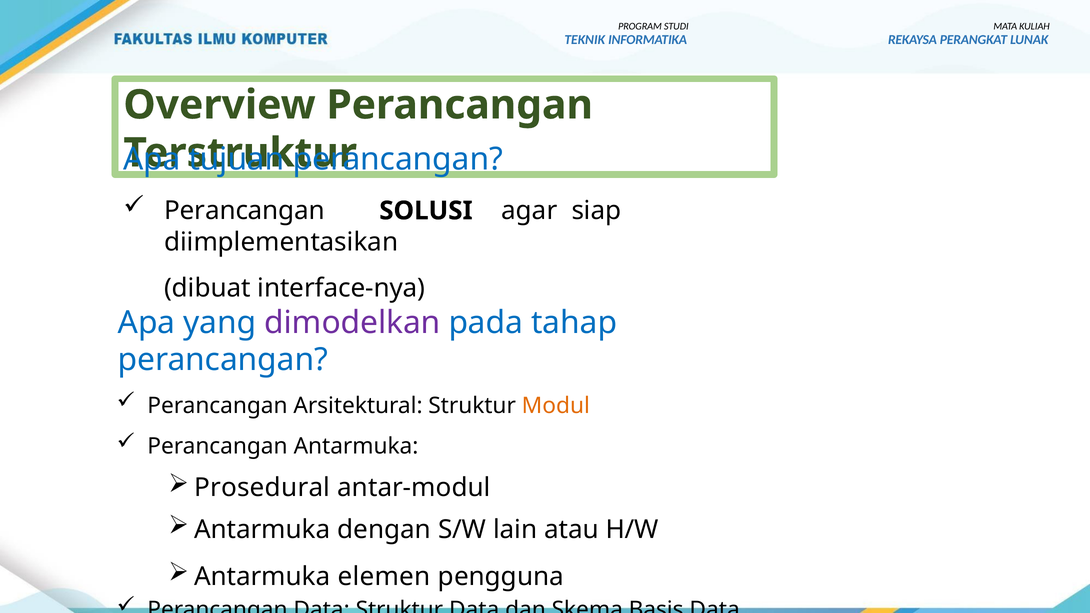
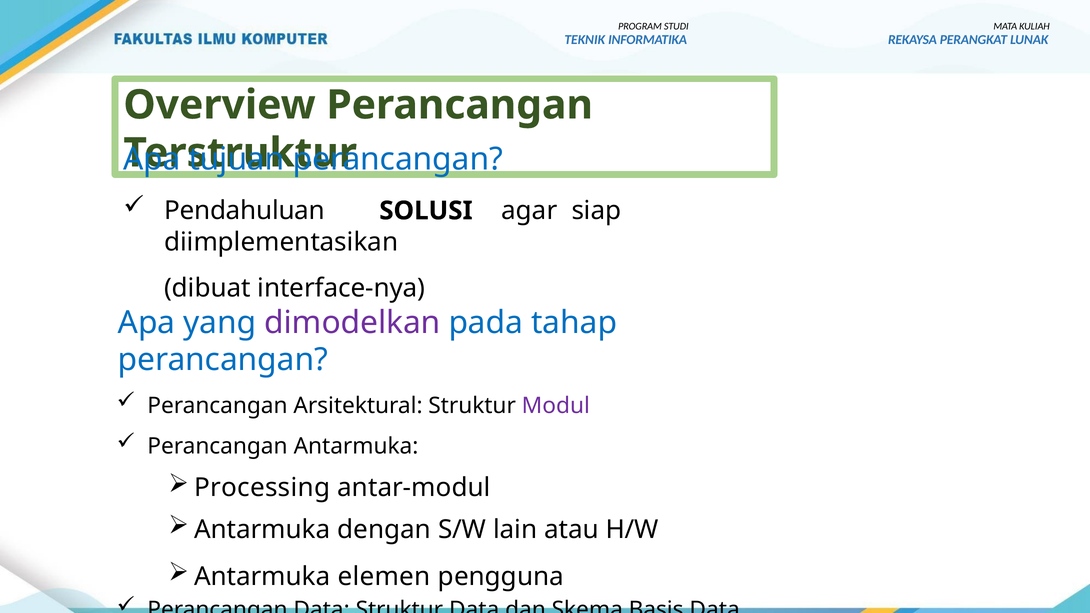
Perancangan: Perancangan -> Pendahuluan (245, 211)
Modul colour: orange -> purple (556, 406)
Prosedural: Prosedural -> Processing (262, 488)
